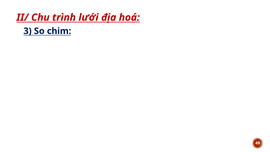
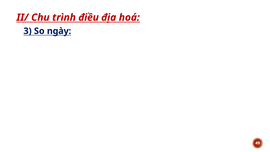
lưới: lưới -> điều (89, 17)
chim: chim -> ngày (59, 31)
